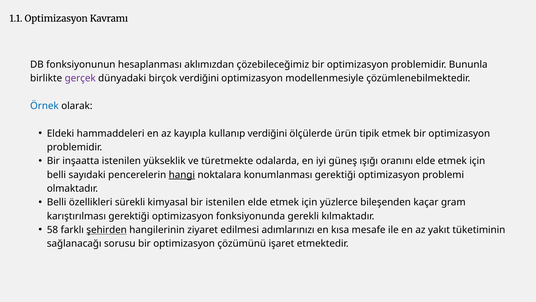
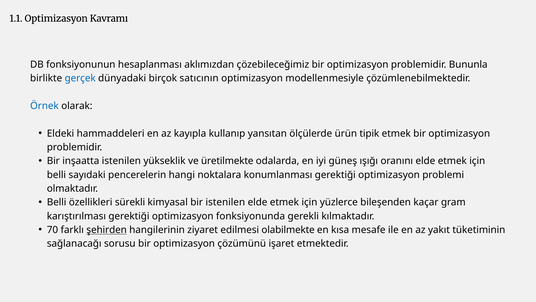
gerçek colour: purple -> blue (80, 78)
birçok verdiğini: verdiğini -> satıcının (199, 78)
kullanıp verdiğini: verdiğini -> yansıtan (267, 133)
türetmekte: türetmekte -> üretilmekte (227, 161)
hangi underline: present -> none (182, 175)
58: 58 -> 70 (52, 230)
adımlarınızı: adımlarınızı -> olabilmekte (288, 230)
